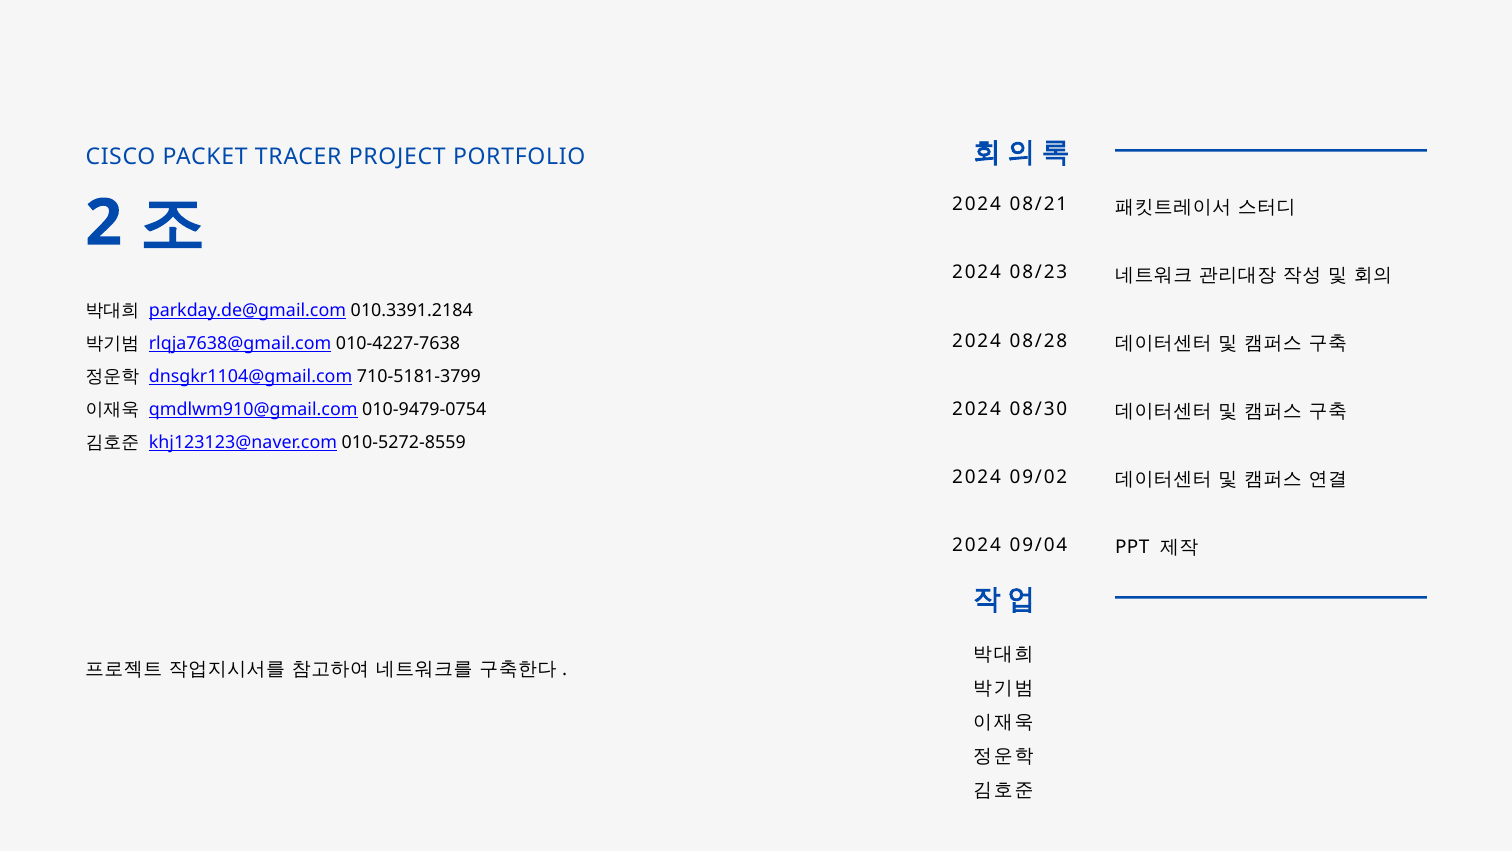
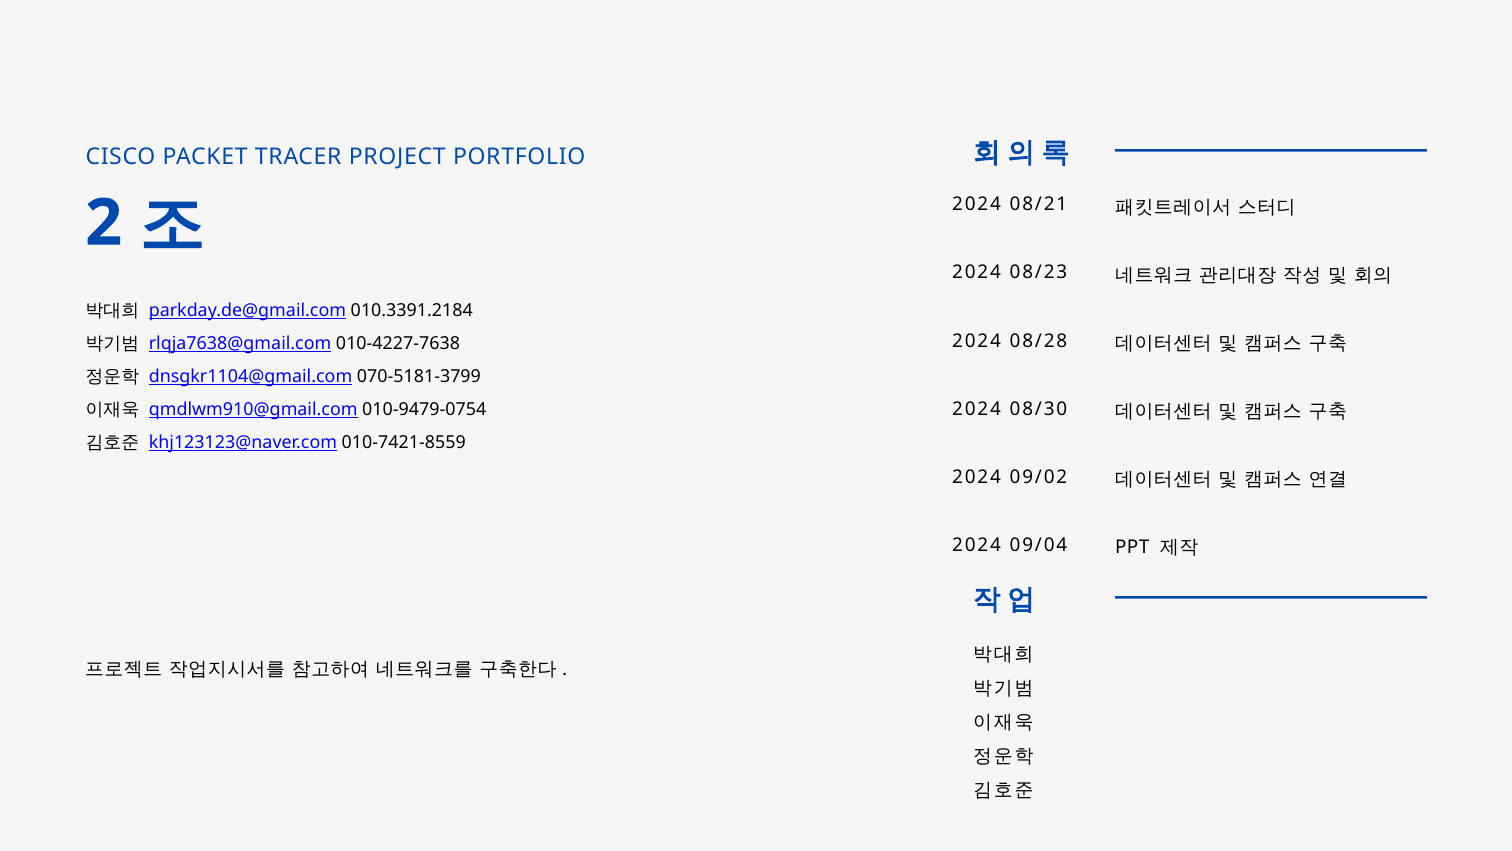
710-5181-3799: 710-5181-3799 -> 070-5181-3799 (419, 376)
010-5272-8559: 010-5272-8559 -> 010-7421-8559 (404, 442)
